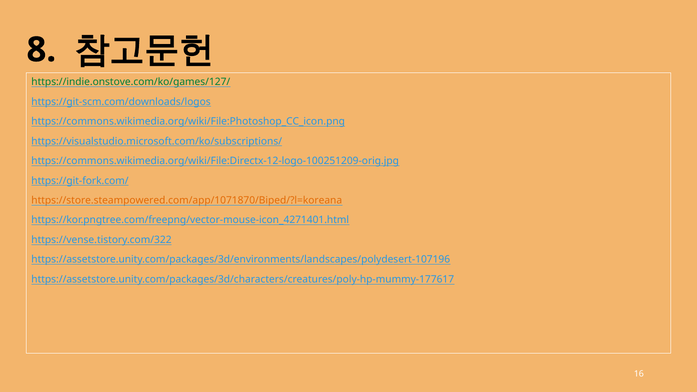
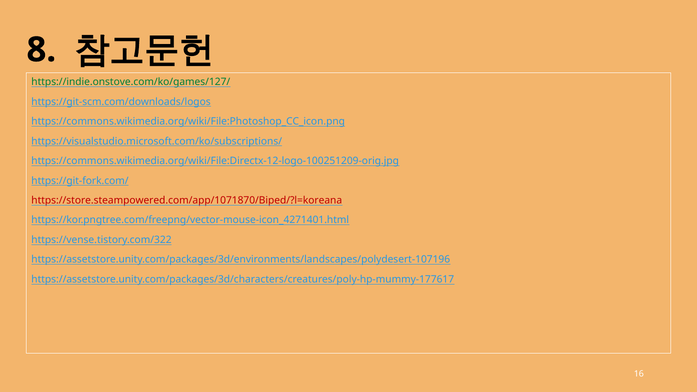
https://store.steampowered.com/app/1071870/Biped/?l=koreana colour: orange -> red (187, 200)
